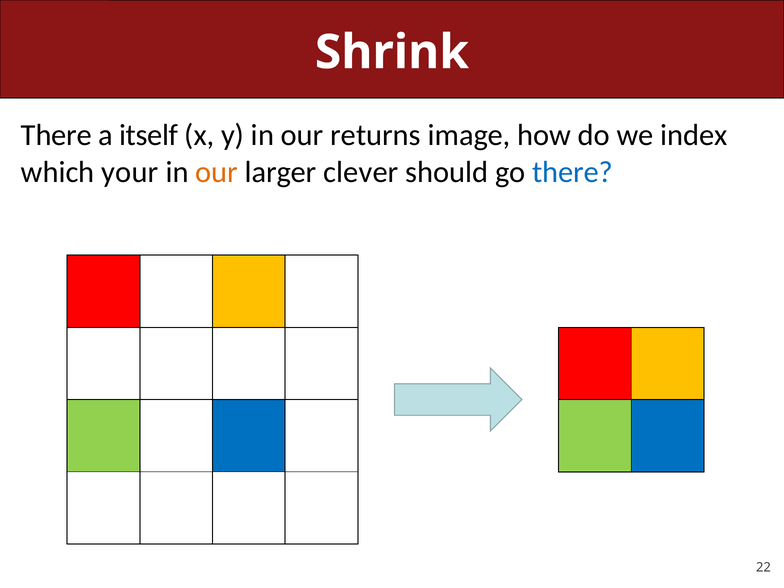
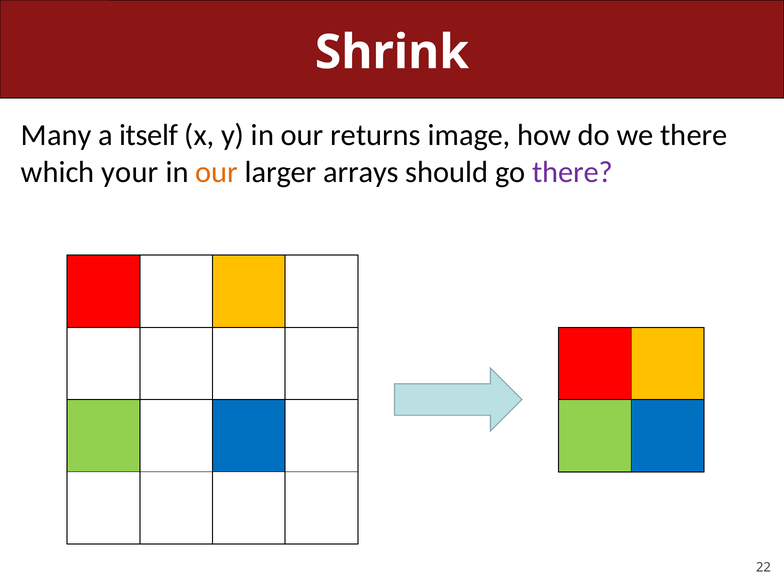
There: There -> Many (56, 135)
we index: index -> there (694, 135)
clever: clever -> arrays (361, 172)
there colour: blue -> purple (573, 172)
